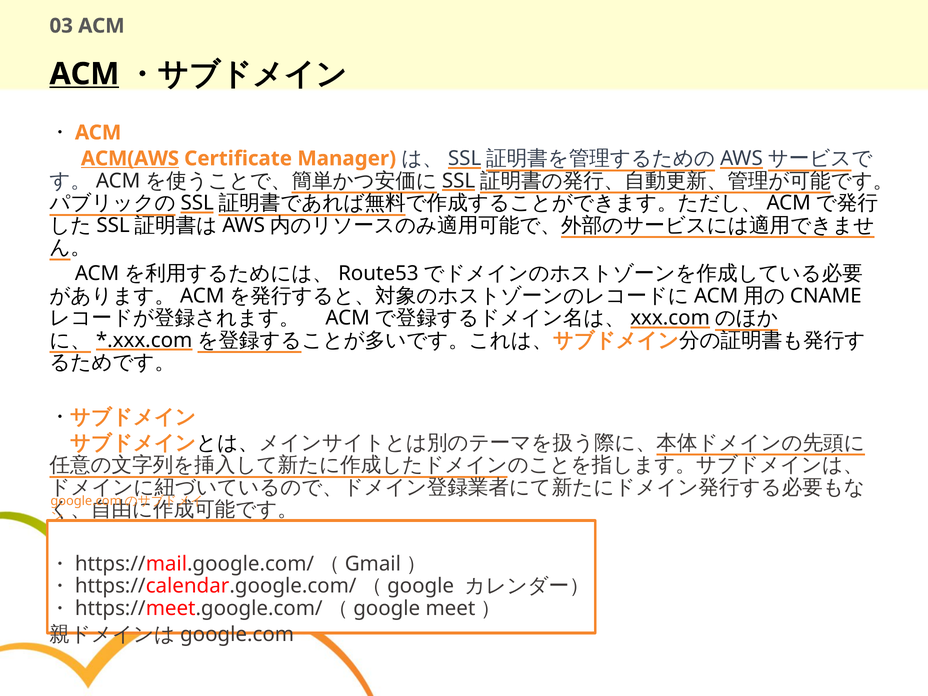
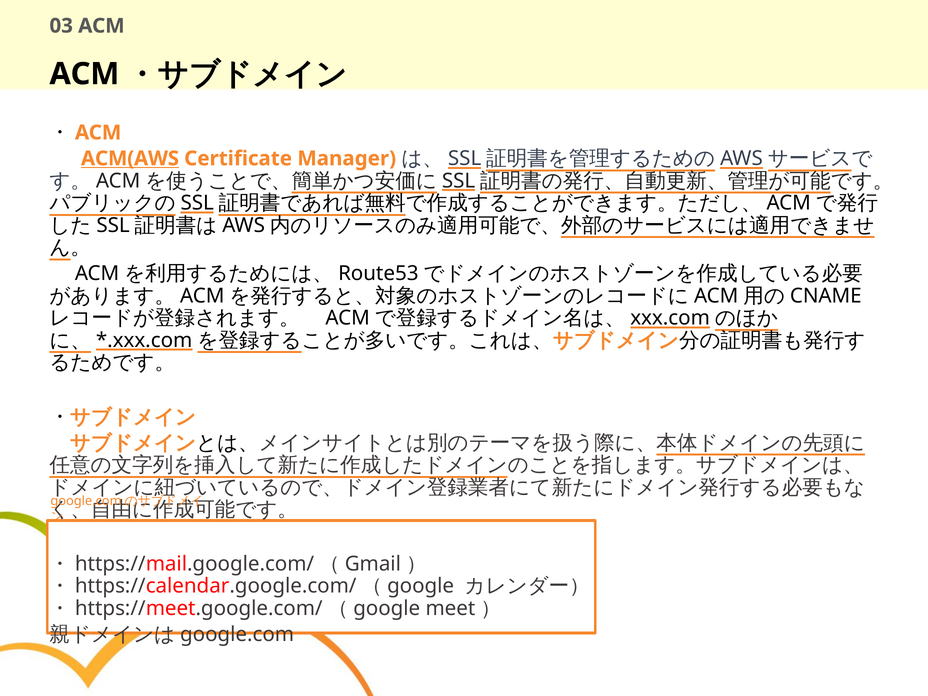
ACM underline: present -> none (84, 74)
